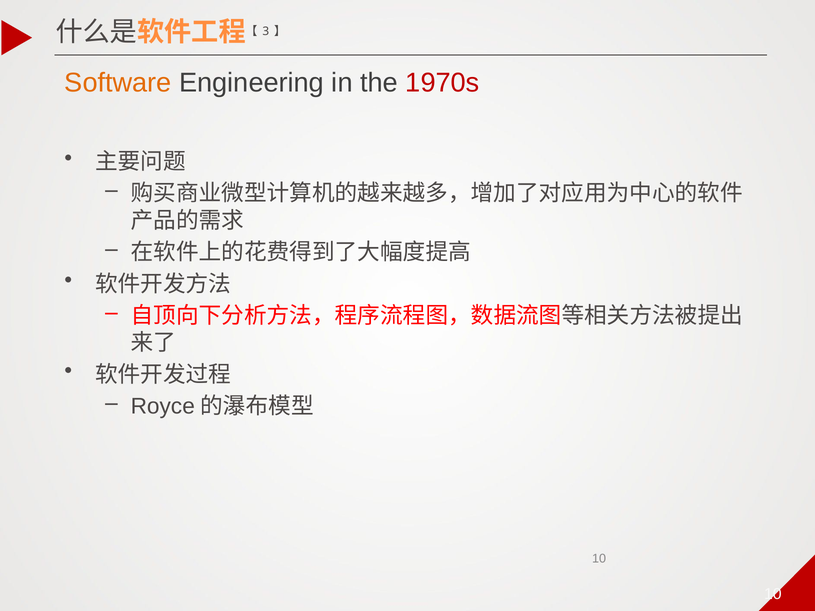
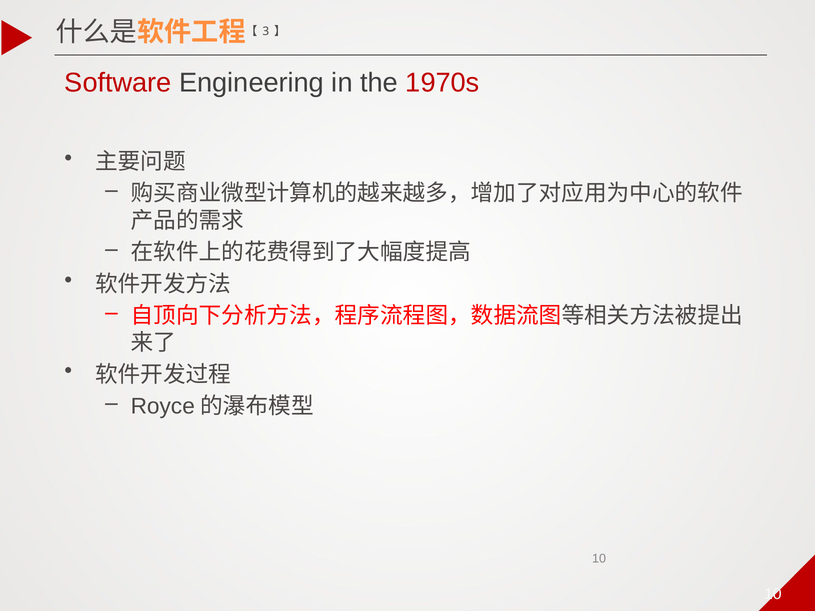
Software colour: orange -> red (118, 83)
